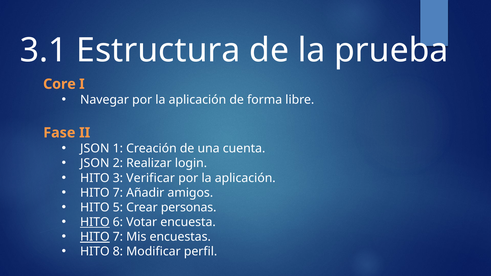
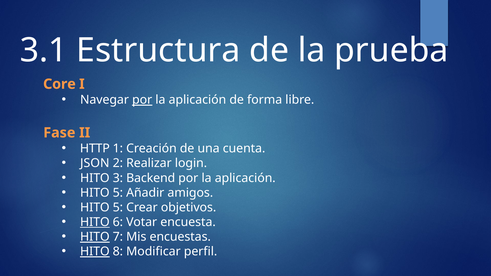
por underline: none -> present (142, 100)
JSON: JSON -> HTTP (95, 149)
Verificar: Verificar -> Backend (151, 178)
7: 7 -> 5 (118, 193)
personas: personas -> objetivos (189, 208)
HITO underline: none -> present (95, 252)
